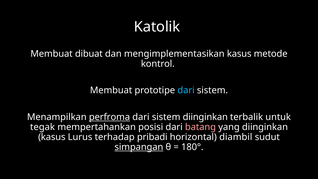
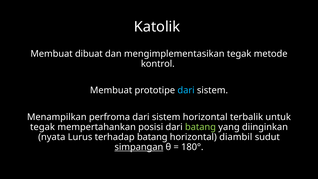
mengimplementasikan kasus: kasus -> tegak (239, 54)
perfroma underline: present -> none (109, 117)
sistem diinginkan: diinginkan -> horizontal (205, 117)
batang colour: pink -> light green (200, 127)
kasus: kasus -> nyata (52, 137)
terhadap pribadi: pribadi -> batang (152, 137)
